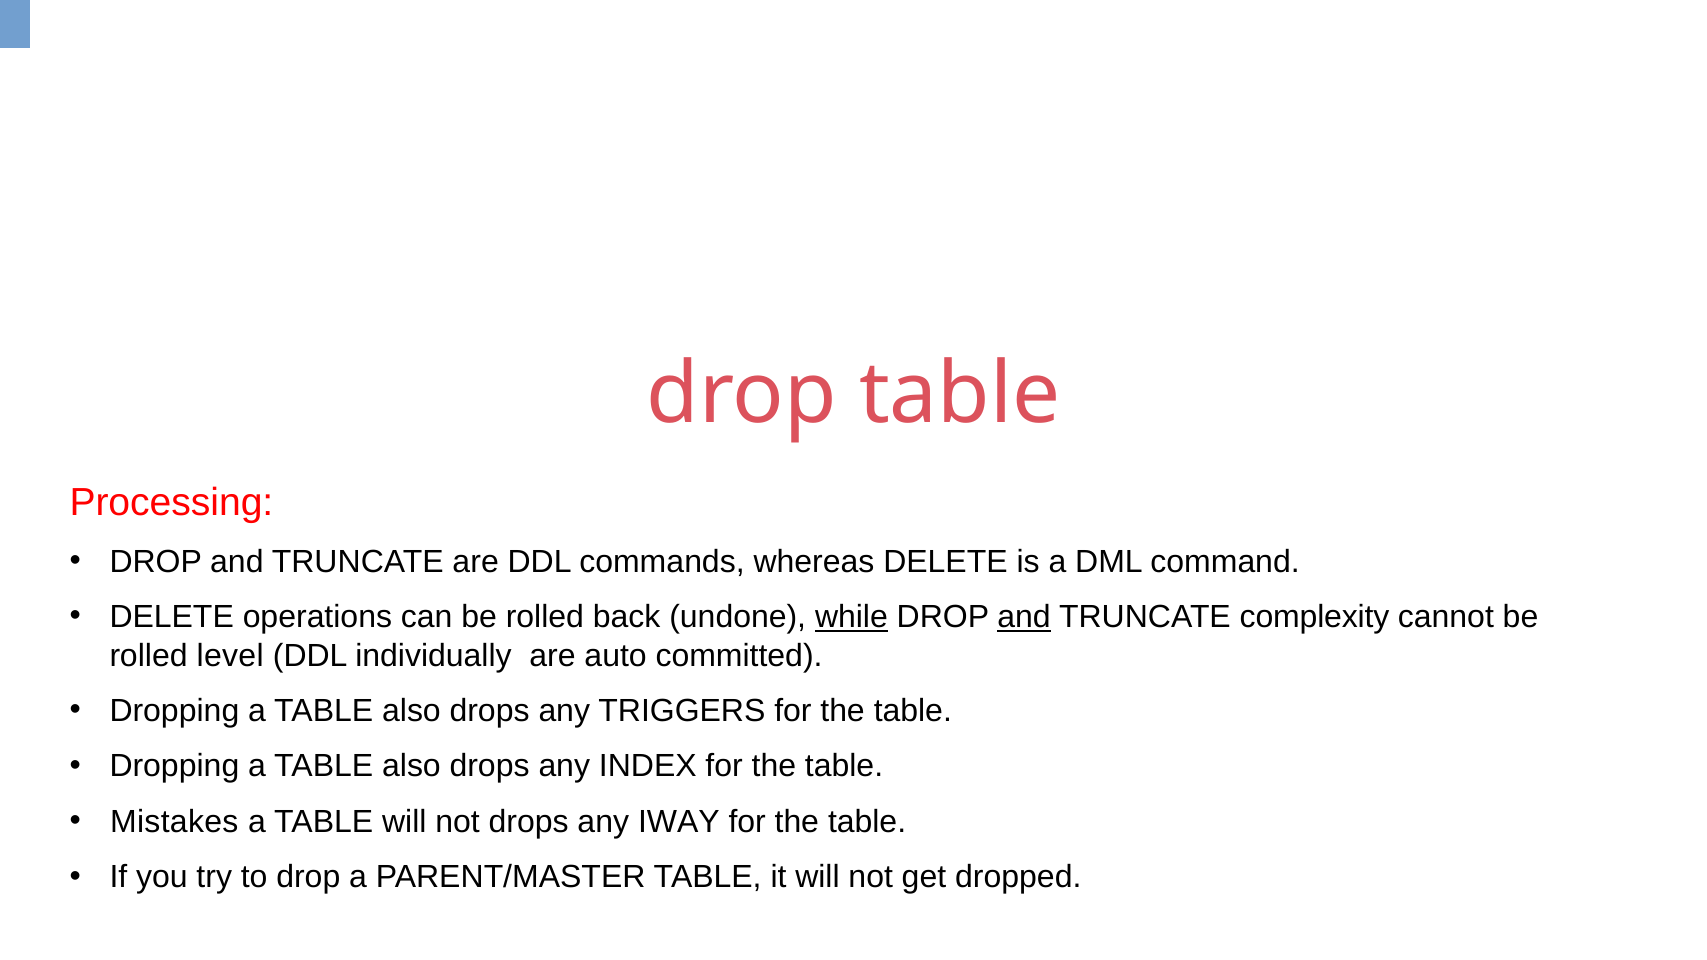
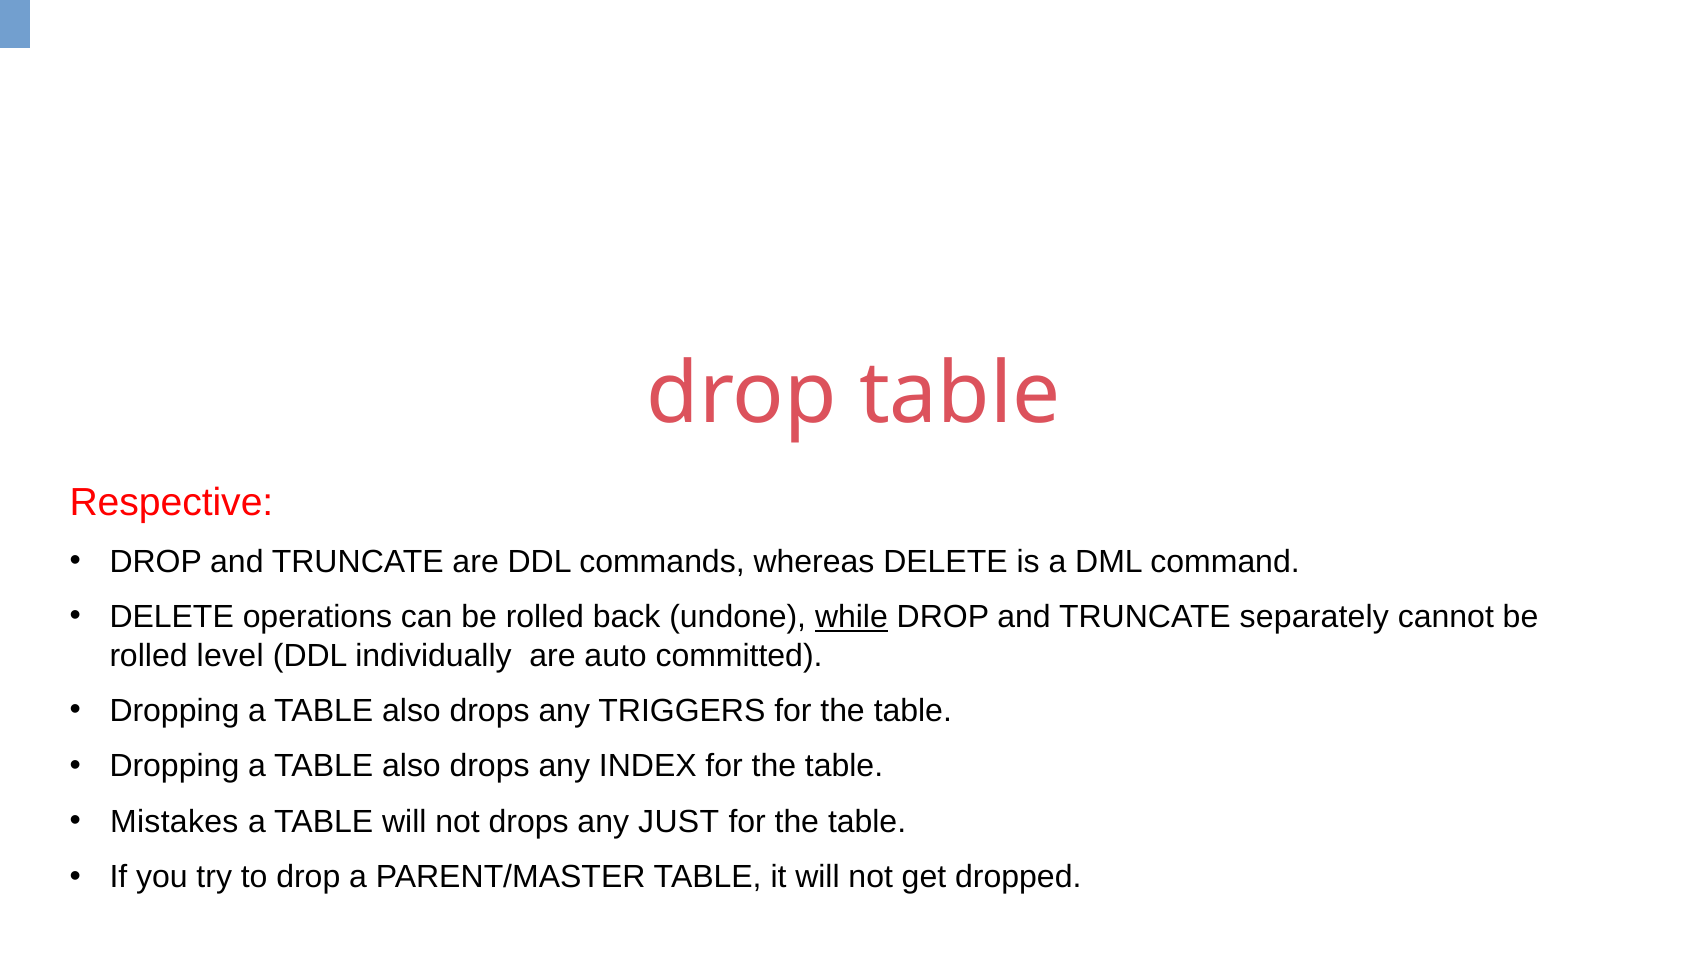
Processing: Processing -> Respective (171, 503)
and underline: present -> none (1024, 617)
complexity: complexity -> separately (1314, 617)
IWAY: IWAY -> JUST (679, 822)
